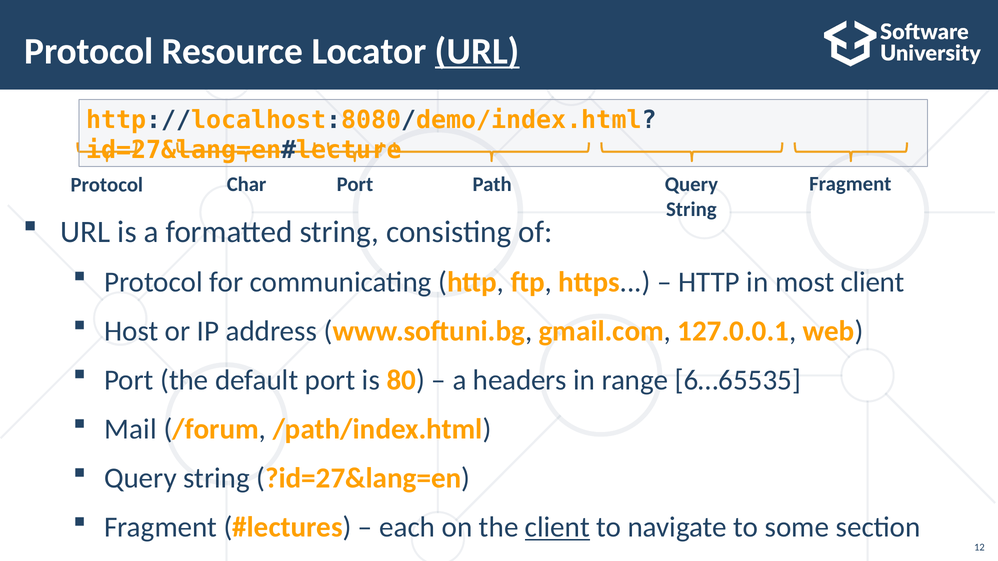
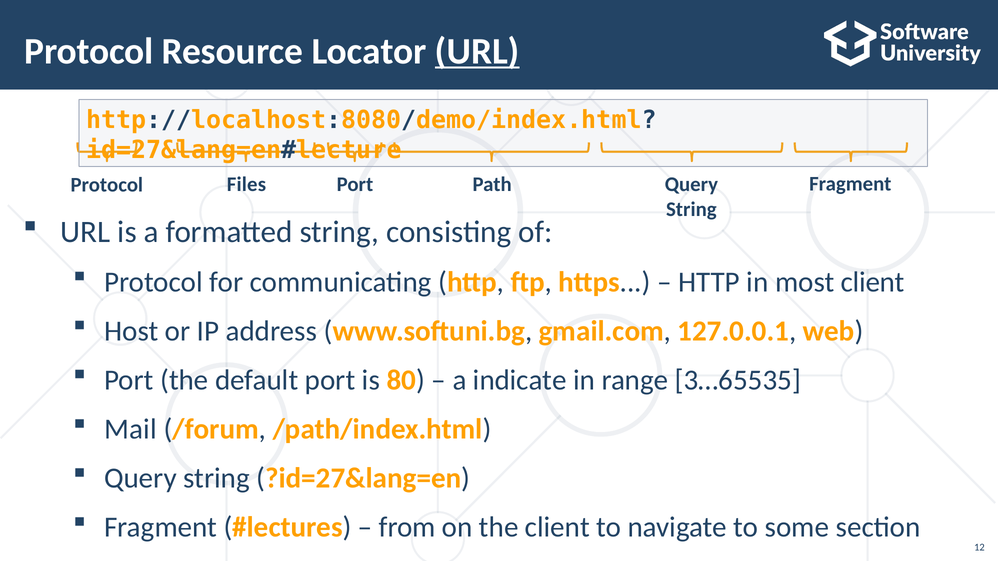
Char: Char -> Files (246, 185)
headers: headers -> indicate (520, 380)
6…65535: 6…65535 -> 3…65535 (738, 380)
each: each -> from (407, 528)
client underline: present -> none (557, 528)
